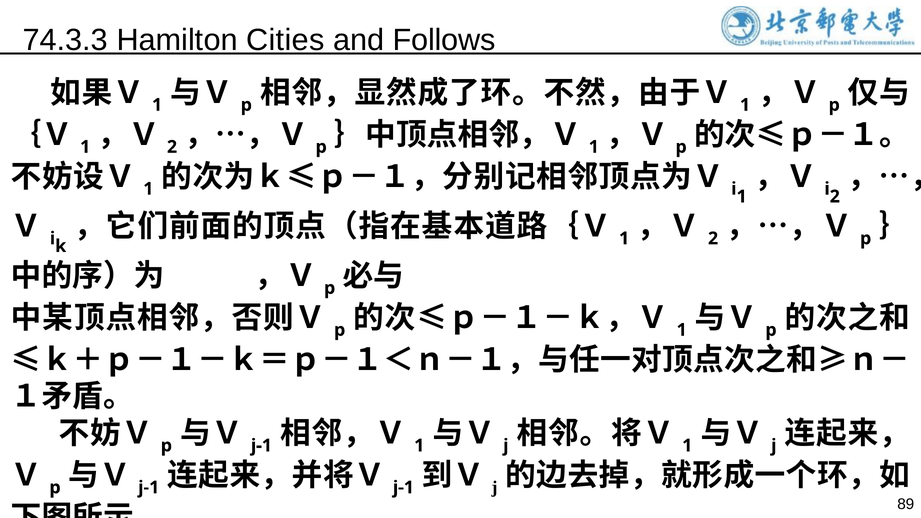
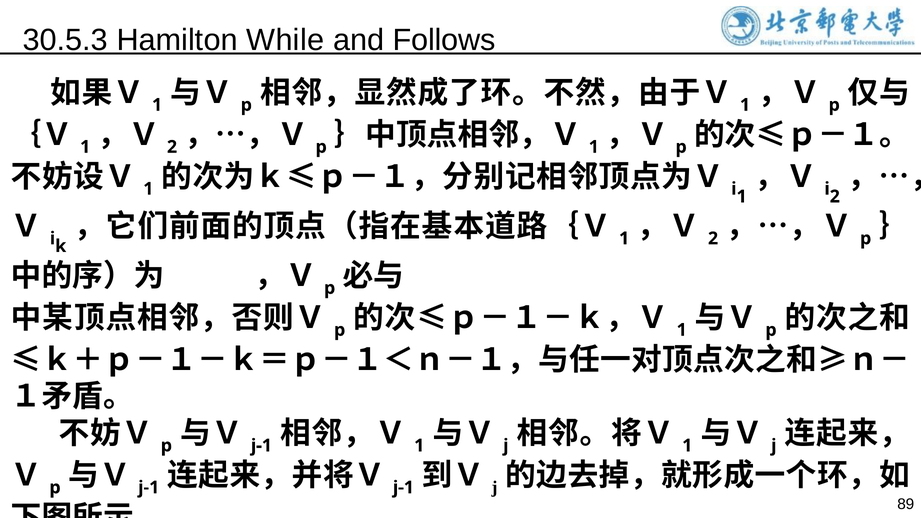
74.3.3: 74.3.3 -> 30.5.3 (65, 40)
Cities: Cities -> While (285, 40)
